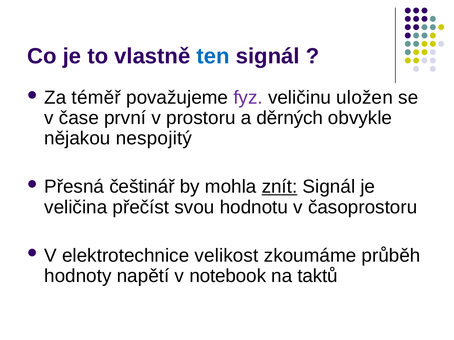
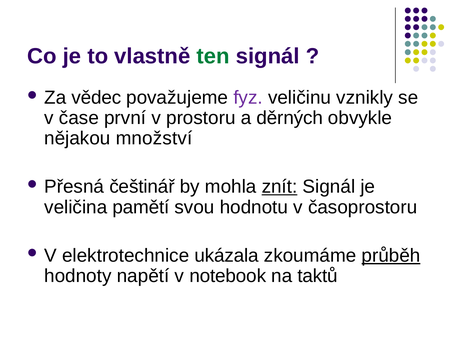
ten colour: blue -> green (213, 56)
téměř: téměř -> vědec (96, 98)
uložen: uložen -> vznikly (365, 98)
nespojitý: nespojitý -> množství (154, 139)
přečíst: přečíst -> pamětí (141, 207)
velikost: velikost -> ukázala (227, 256)
průběh underline: none -> present (391, 256)
